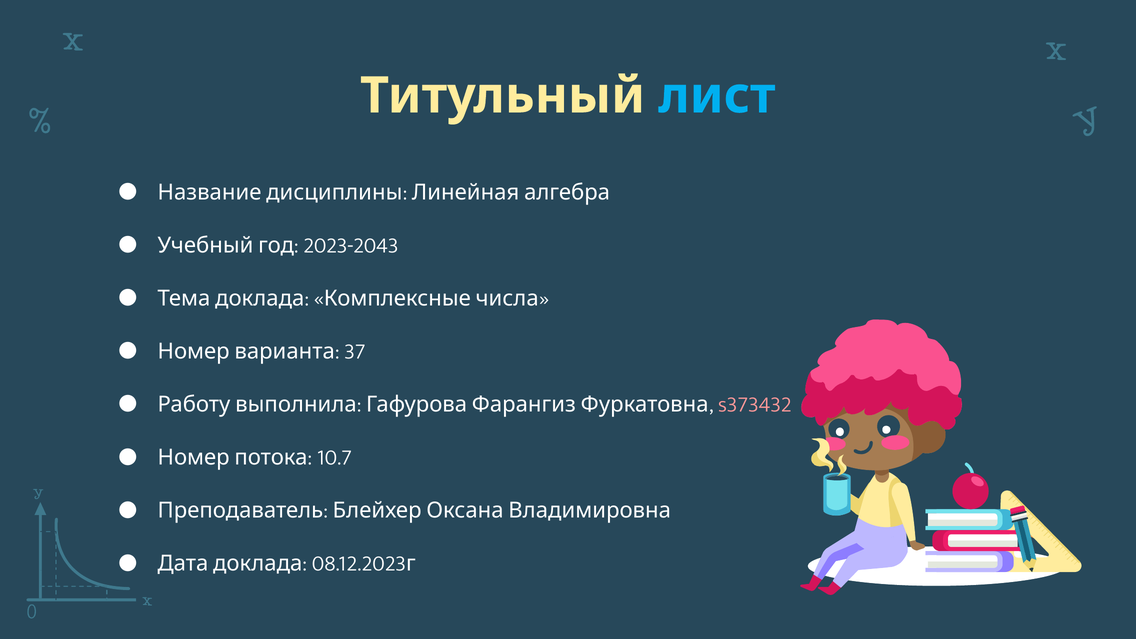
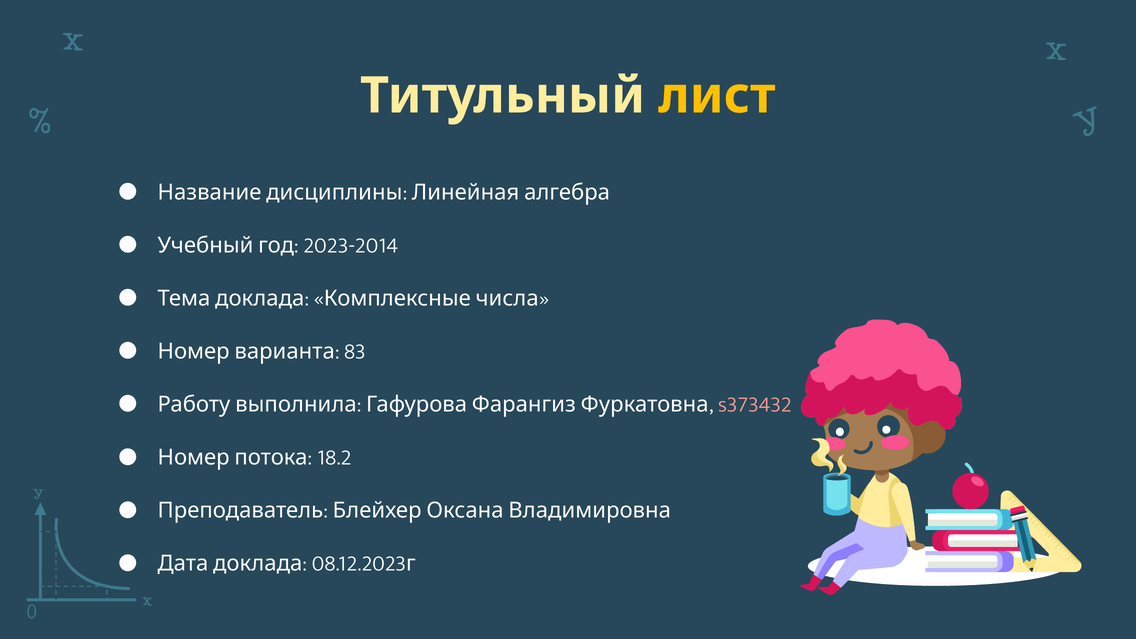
лист colour: light blue -> yellow (717, 96)
2023-2043: 2023-2043 -> 2023-2014 (351, 245)
37: 37 -> 83 (355, 351)
10.7: 10.7 -> 18.2 (334, 458)
